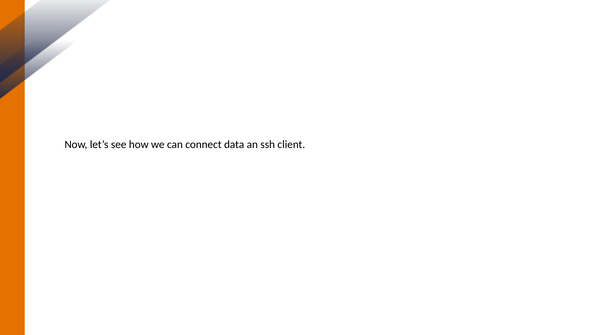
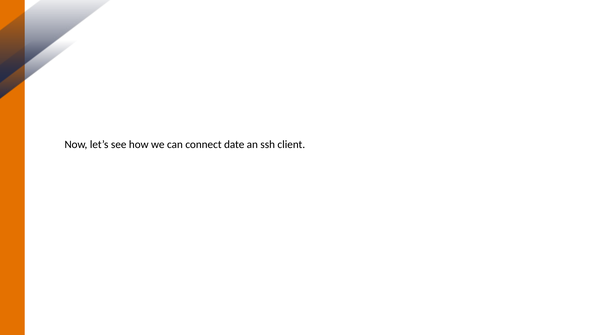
data: data -> date (234, 144)
